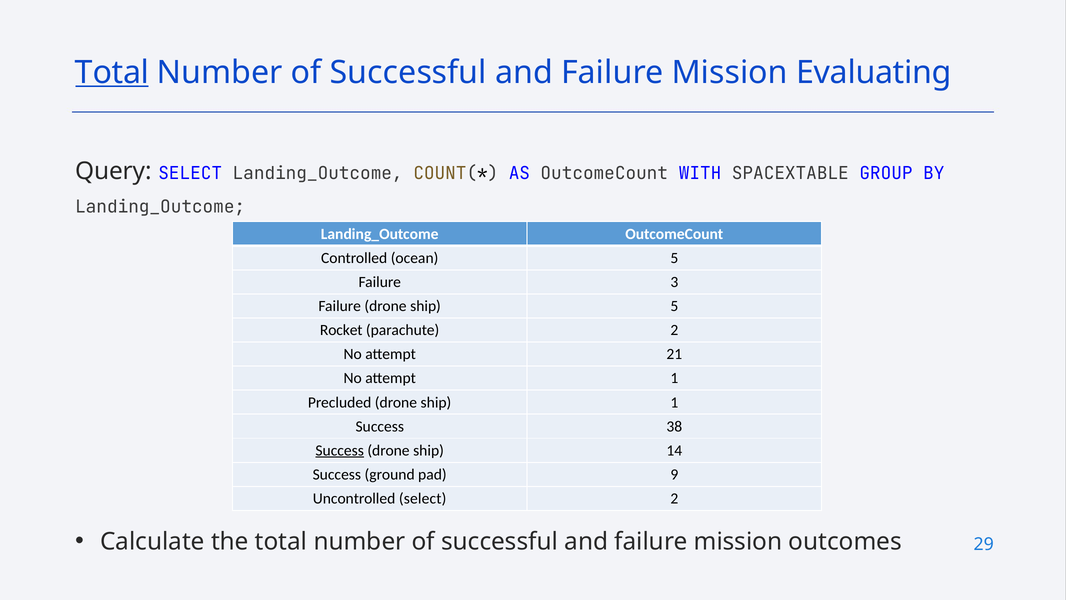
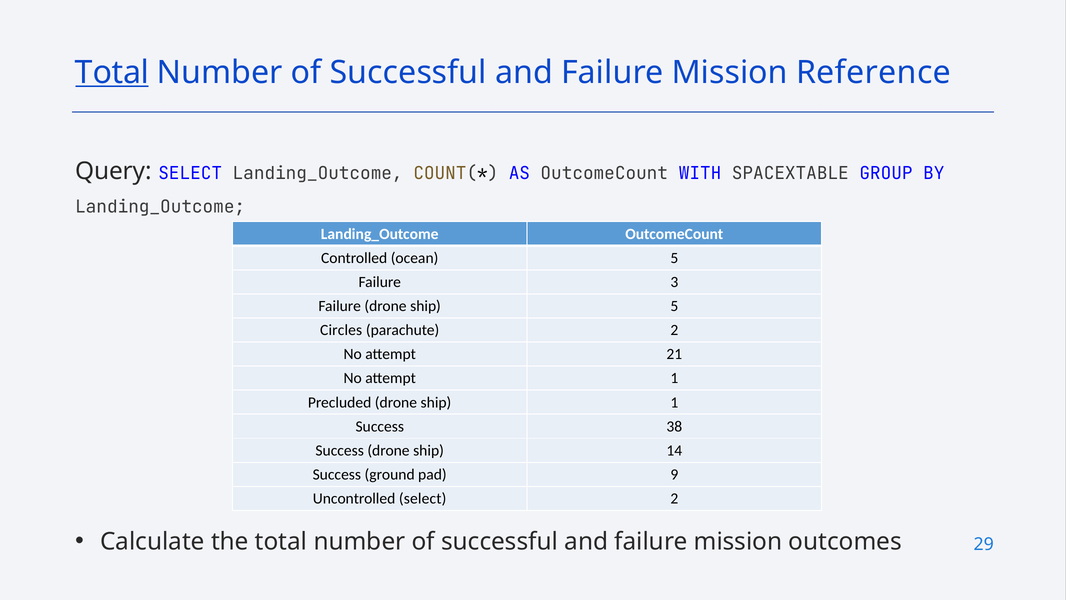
Evaluating: Evaluating -> Reference (874, 72)
Rocket: Rocket -> Circles (341, 330)
Success underline: present -> none (340, 450)
